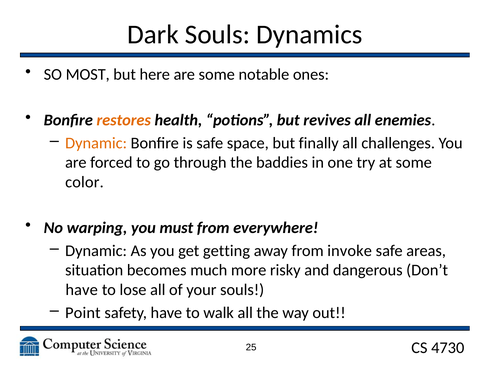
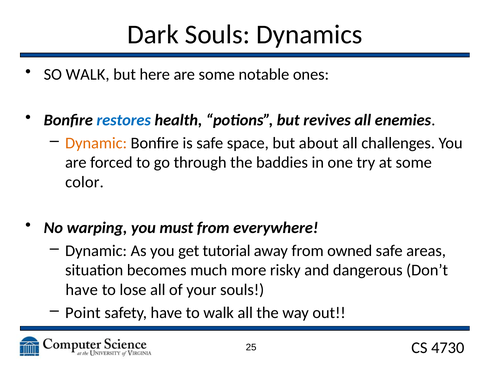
SO MOST: MOST -> WALK (88, 75)
restores colour: orange -> blue (124, 120)
finally: finally -> about (319, 143)
getting: getting -> tutorial (227, 251)
invoke: invoke -> owned (350, 251)
